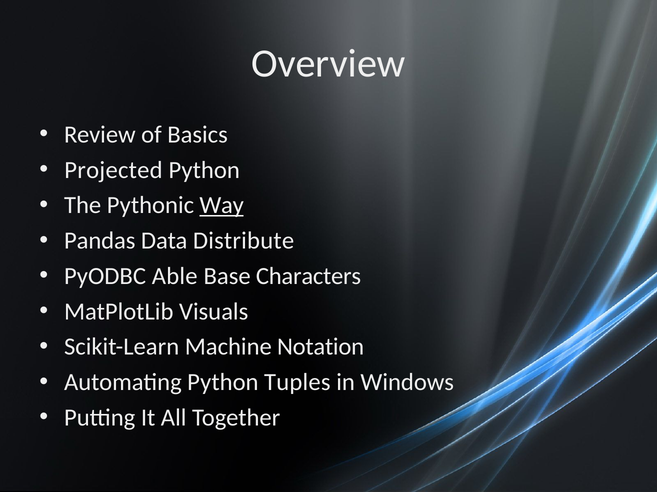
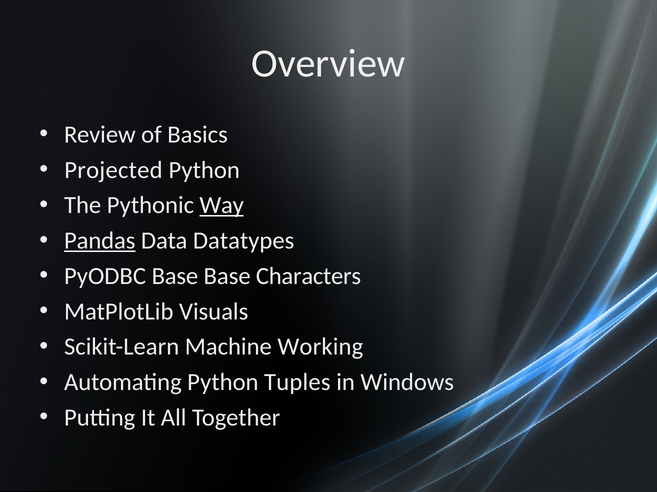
Pandas underline: none -> present (100, 241)
Distribute: Distribute -> Datatypes (244, 241)
PyODBC Able: Able -> Base (175, 277)
Notation: Notation -> Working (320, 347)
